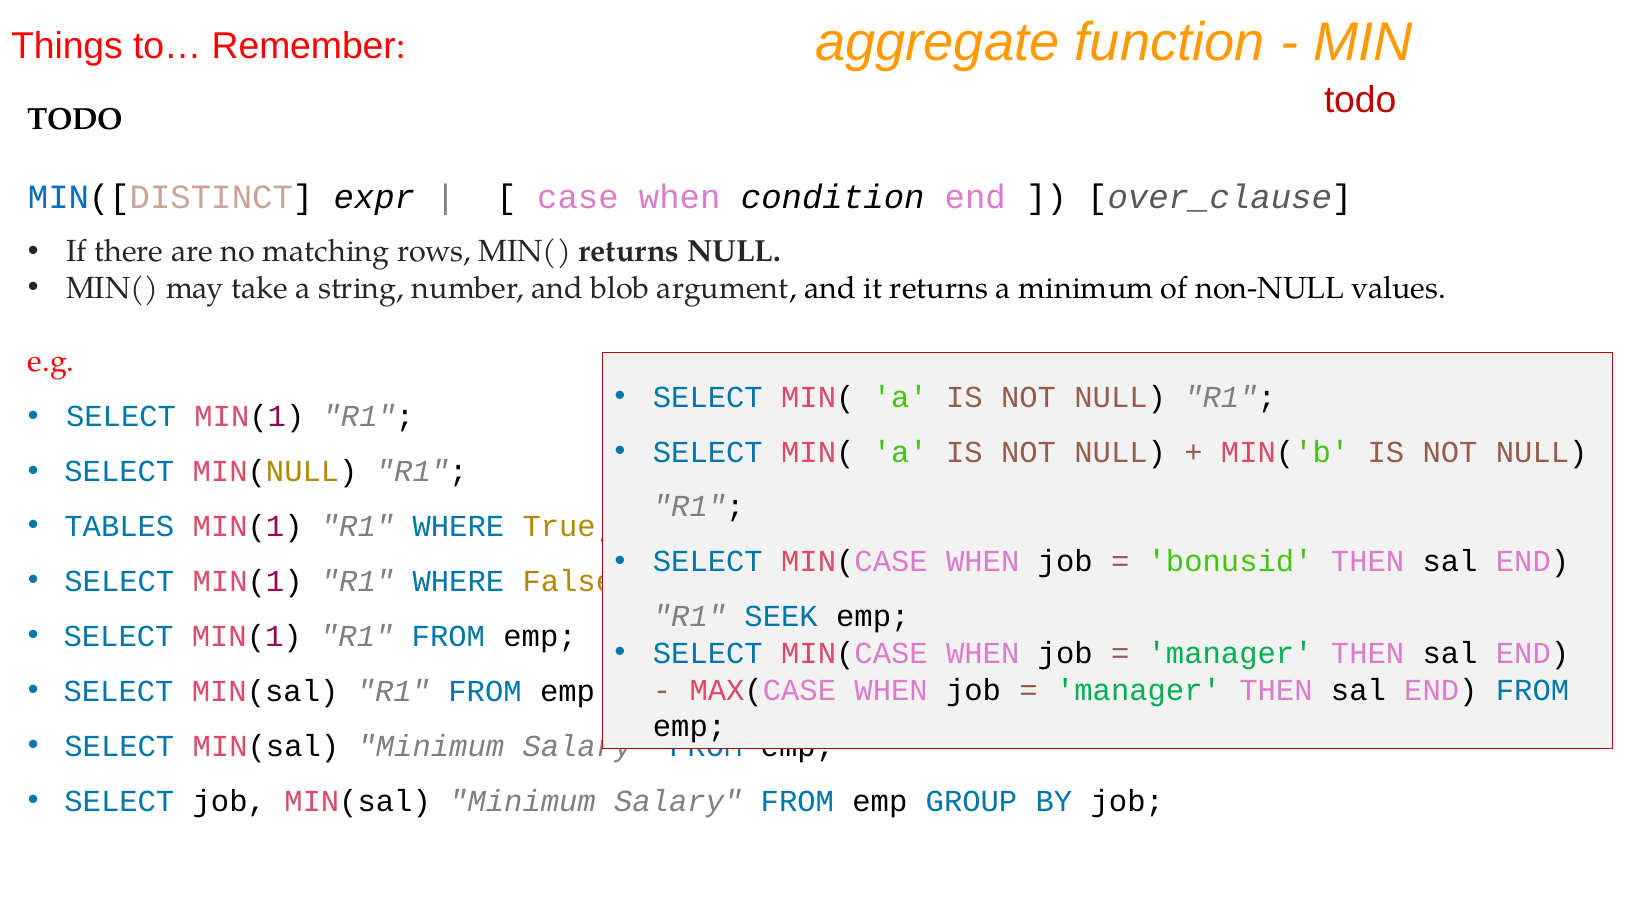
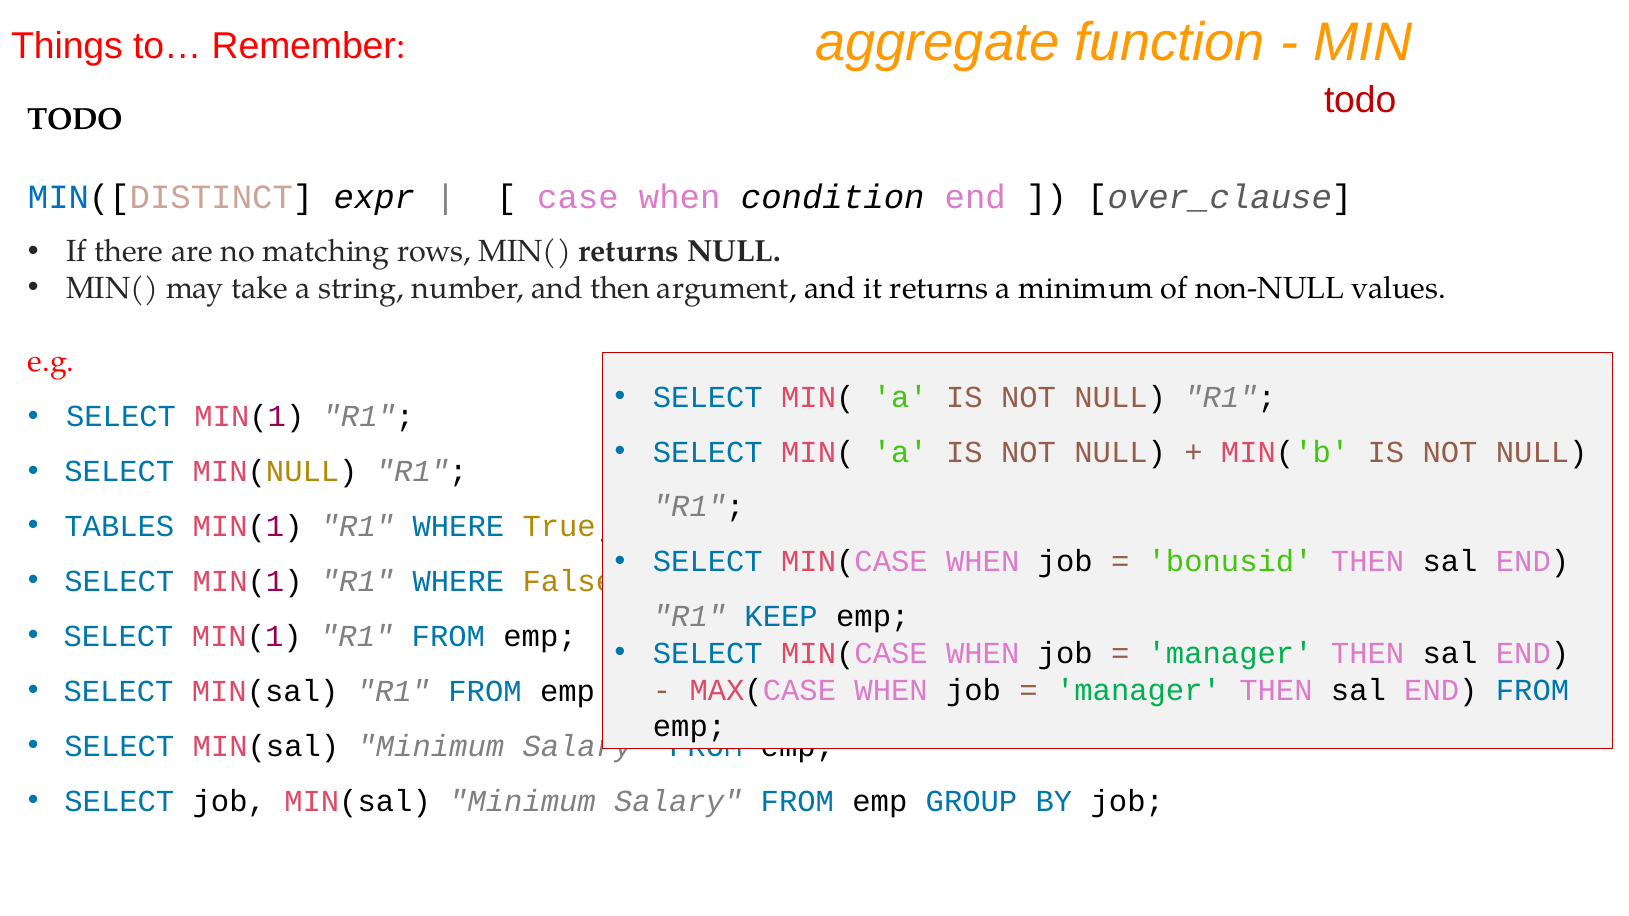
and blob: blob -> then (620, 288)
SEEK: SEEK -> KEEP (781, 617)
